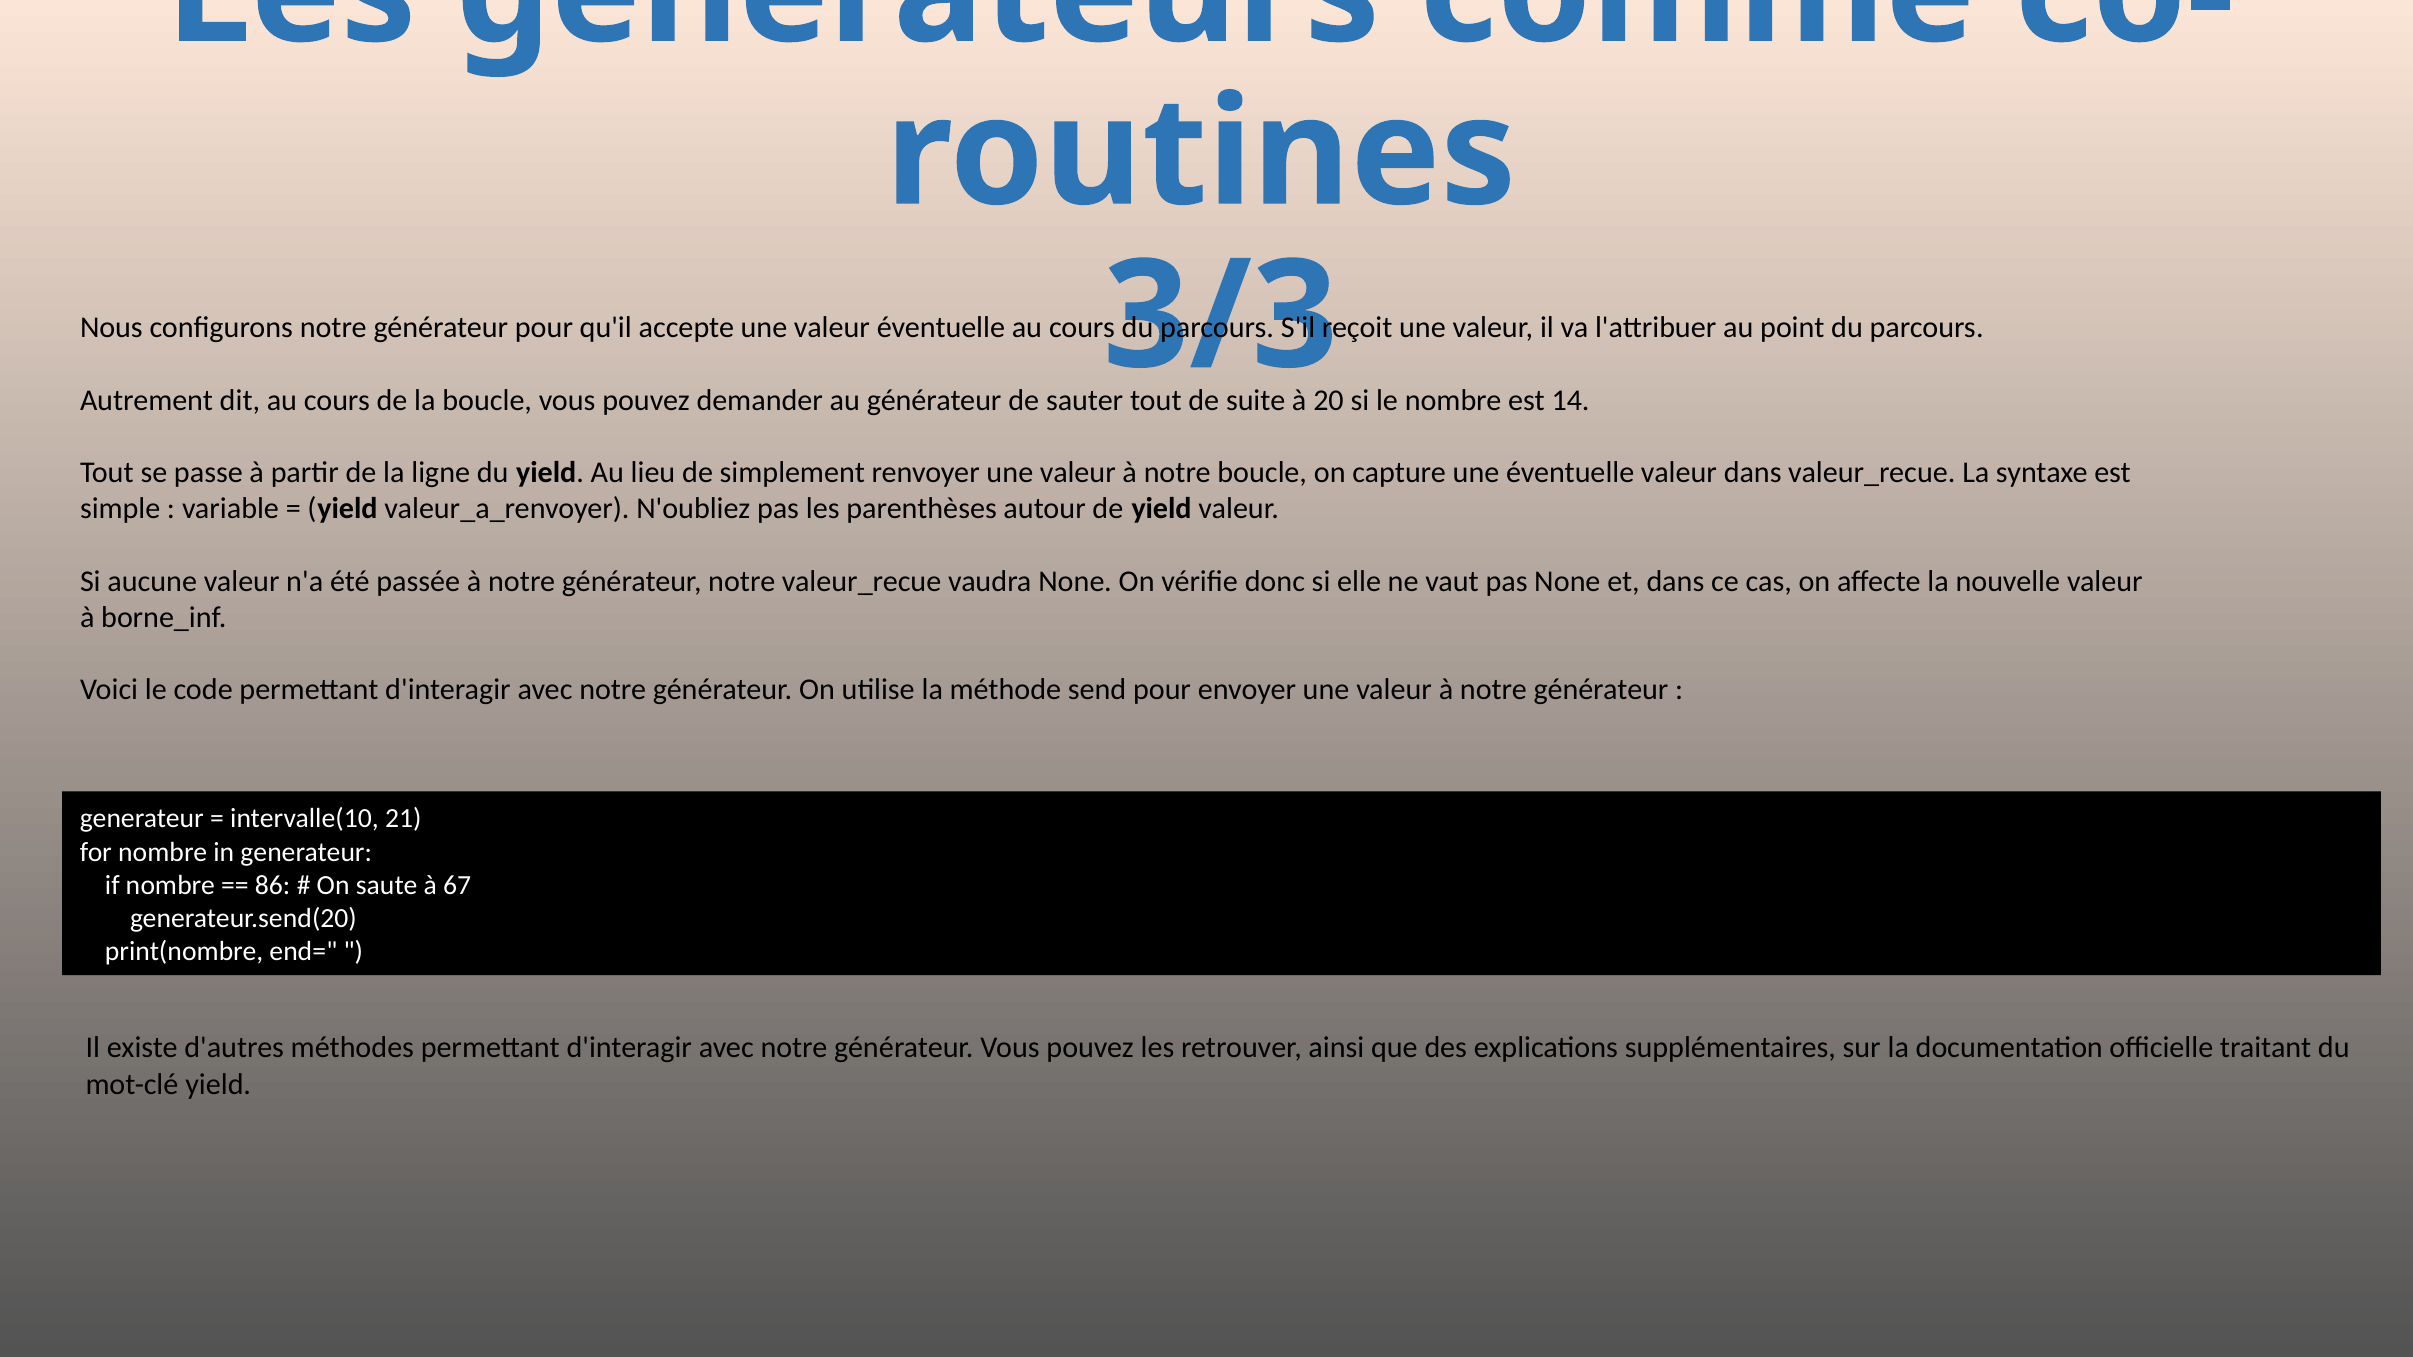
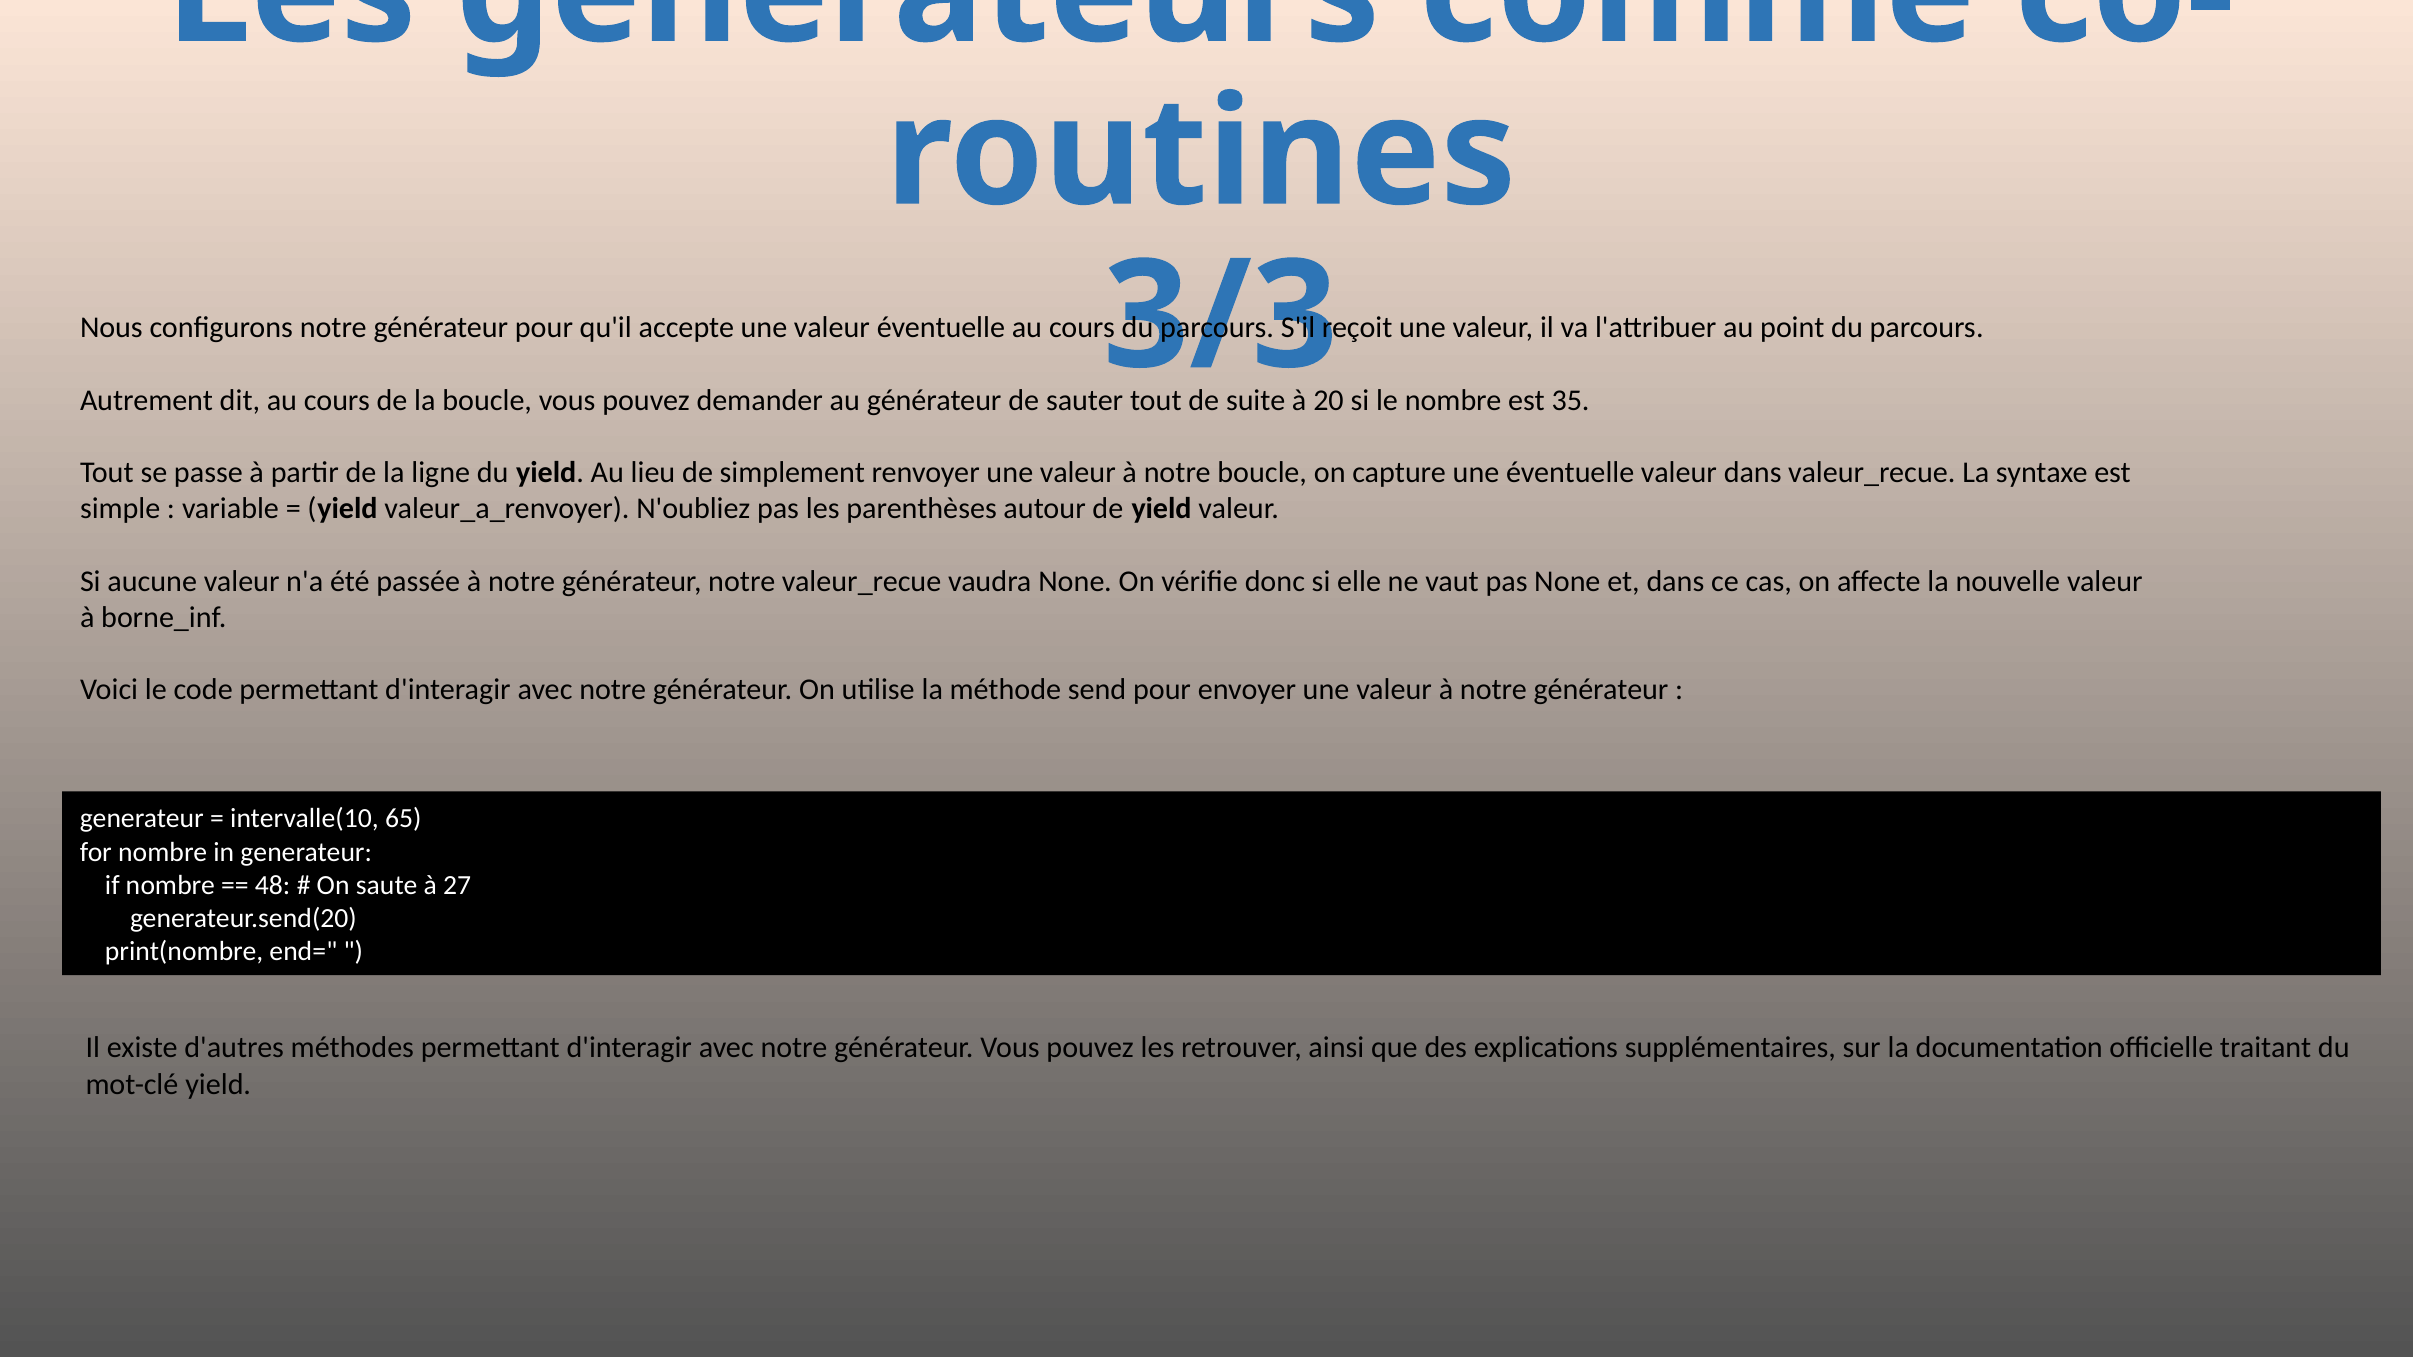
14: 14 -> 35 (1571, 400)
21: 21 -> 65 (403, 819)
86: 86 -> 48 (273, 885)
67: 67 -> 27 (457, 885)
